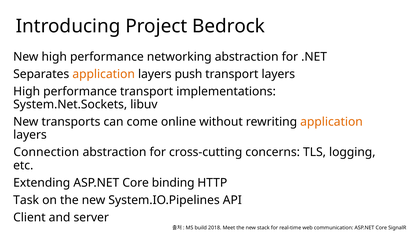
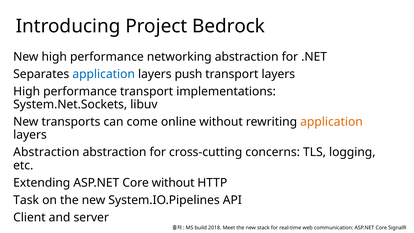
application colour: orange -> blue (104, 74)
Connection: Connection -> Abstraction (46, 152)
Core binding: binding -> without (173, 183)
